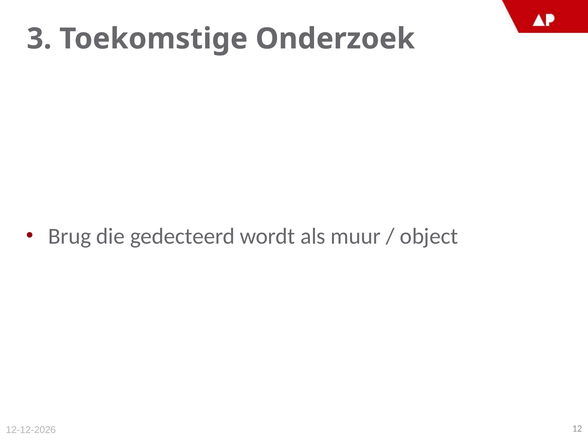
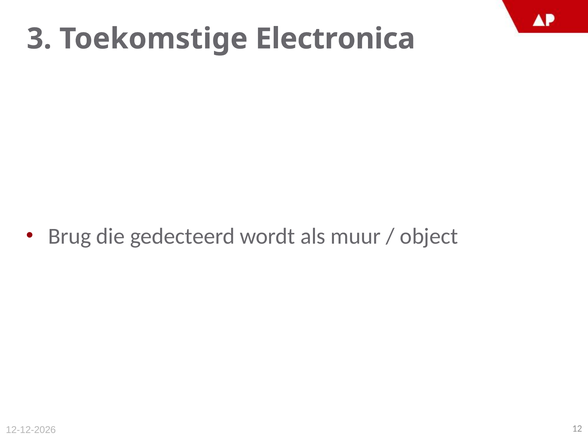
Onderzoek: Onderzoek -> Electronica (335, 39)
